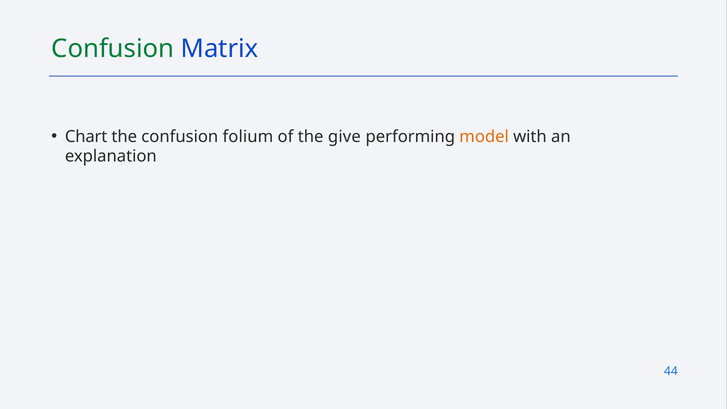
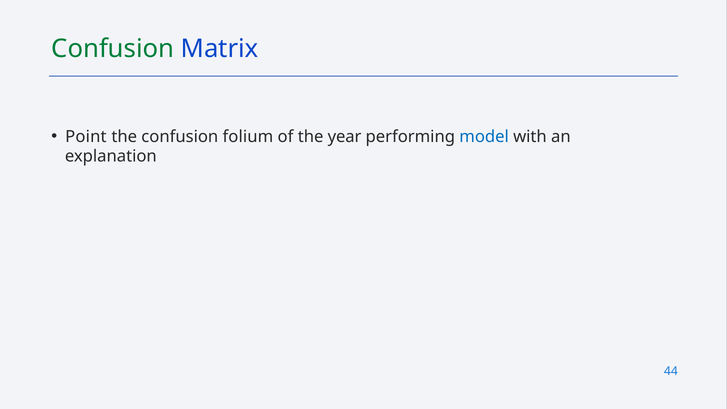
Chart: Chart -> Point (86, 137)
give: give -> year (345, 137)
model colour: orange -> blue (484, 137)
